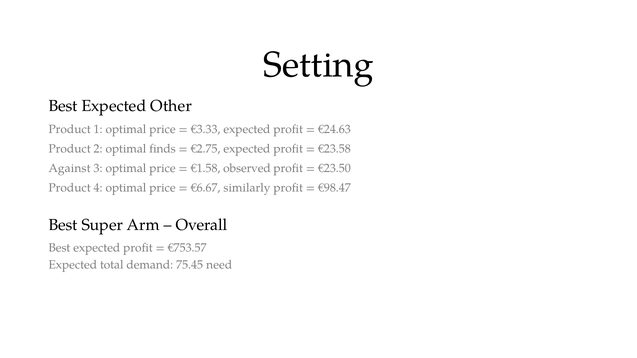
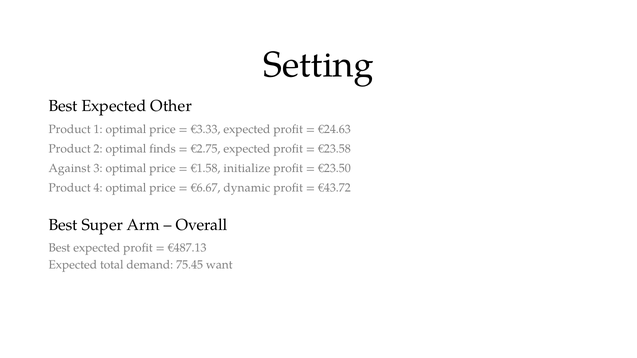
observed: observed -> initialize (247, 168)
similarly: similarly -> dynamic (247, 188)
€98.47: €98.47 -> €43.72 (334, 188)
€753.57: €753.57 -> €487.13 (187, 248)
need: need -> want (219, 265)
